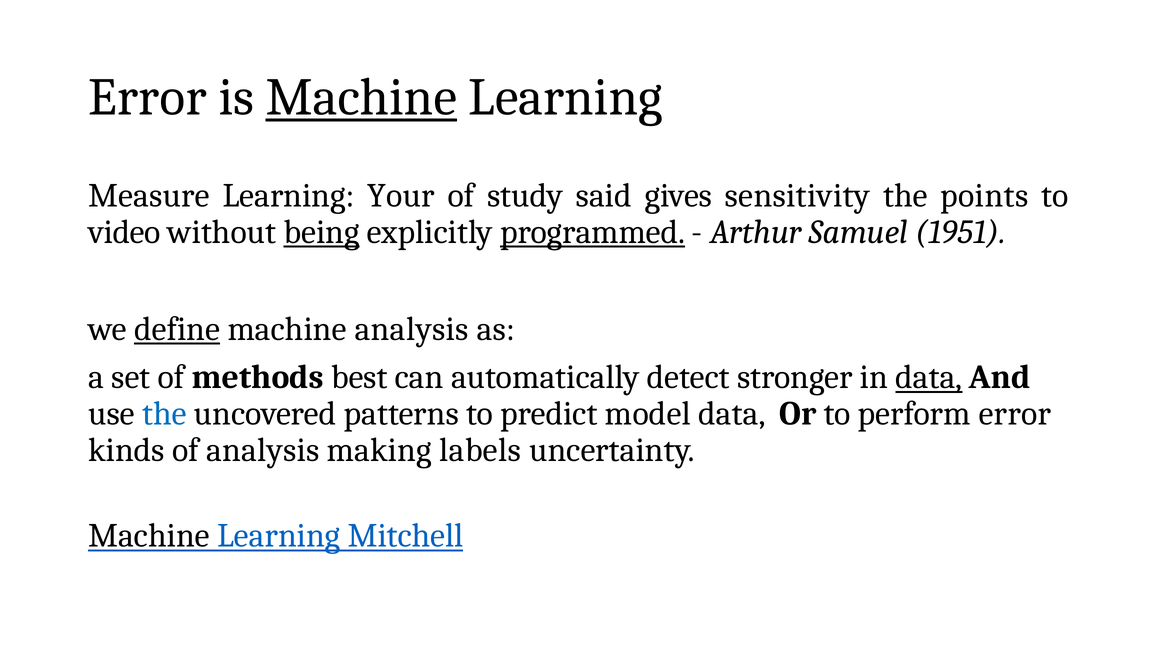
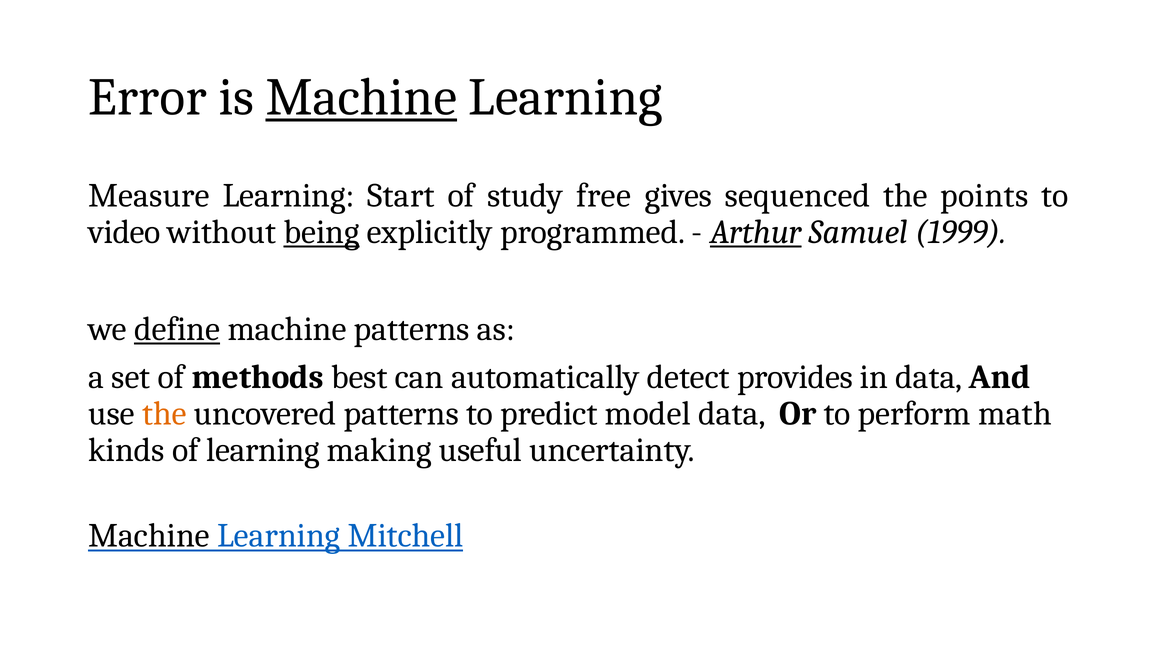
Your: Your -> Start (401, 196)
said: said -> free (604, 196)
sensitivity: sensitivity -> sequenced (798, 196)
programmed underline: present -> none (593, 232)
Arthur underline: none -> present (756, 232)
1951: 1951 -> 1999 (961, 232)
machine analysis: analysis -> patterns (412, 329)
stronger: stronger -> provides (795, 377)
data underline: present -> none (929, 377)
the colour: blue -> orange (164, 414)
perform error: error -> math (1015, 414)
of analysis: analysis -> learning (263, 450)
labels: labels -> useful (480, 450)
